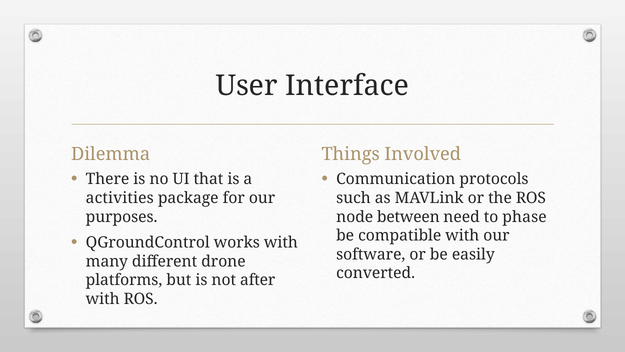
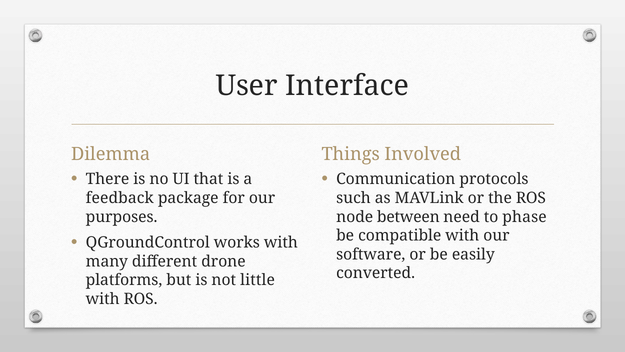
activities: activities -> feedback (120, 198)
after: after -> little (258, 280)
